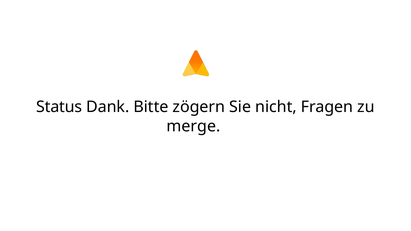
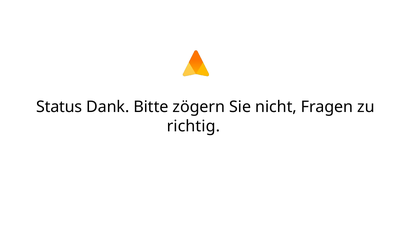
merge: merge -> richtig (193, 126)
